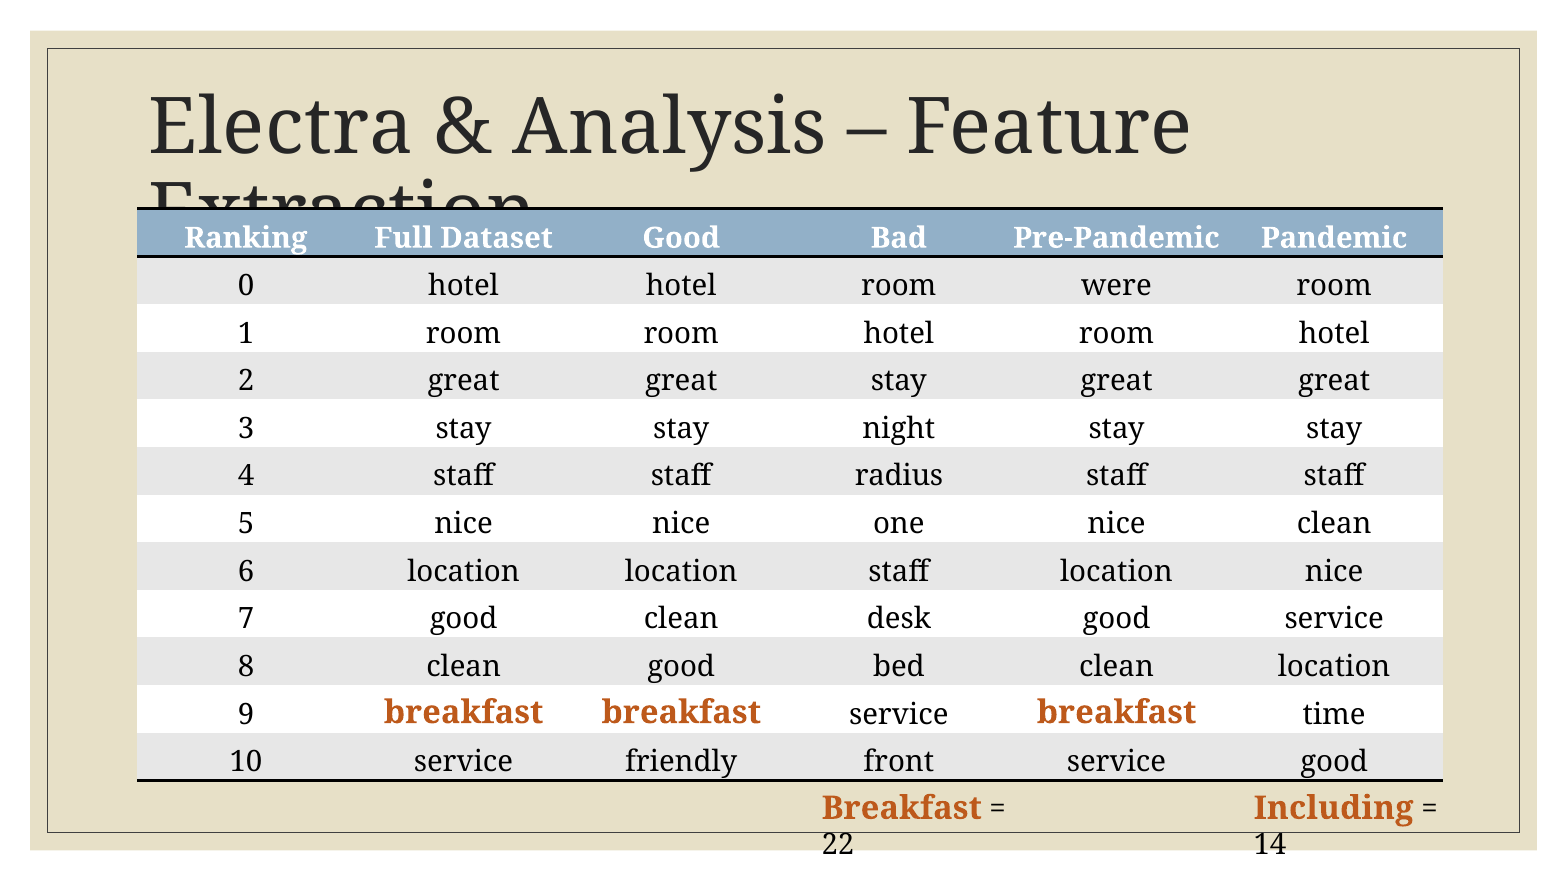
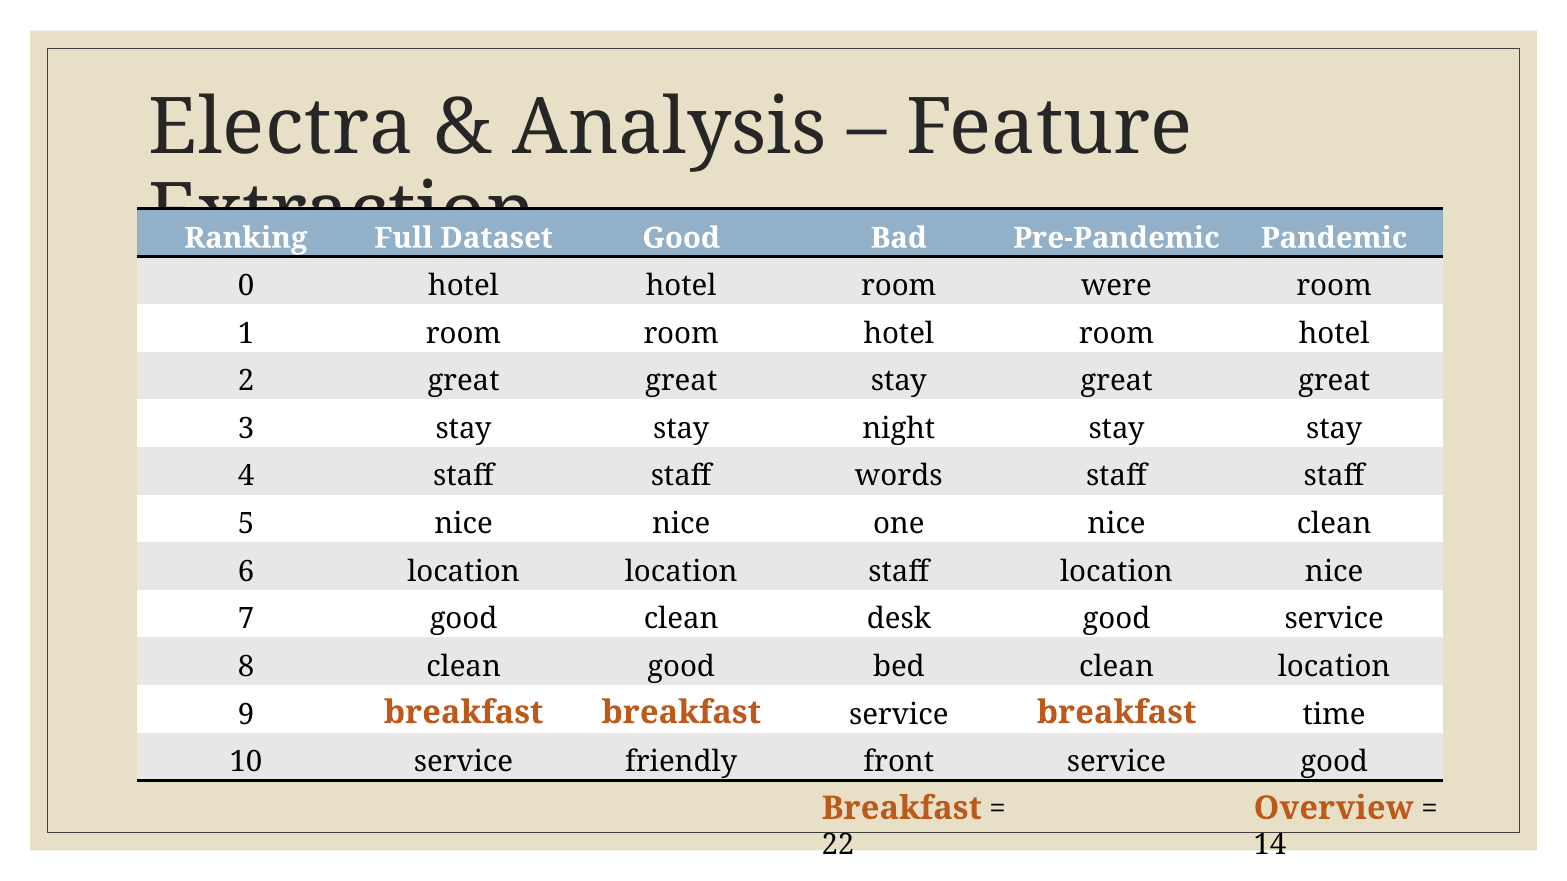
radius: radius -> words (899, 476)
Including: Including -> Overview (1334, 808)
